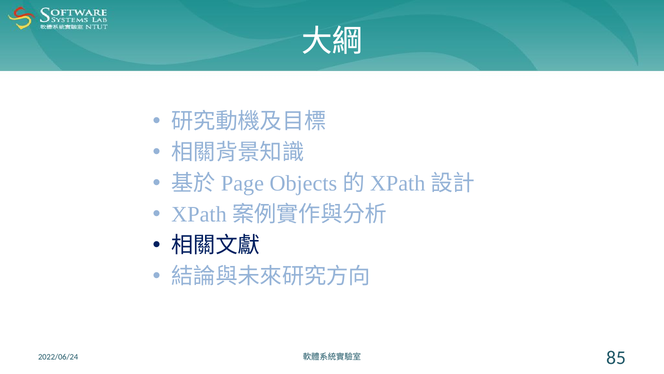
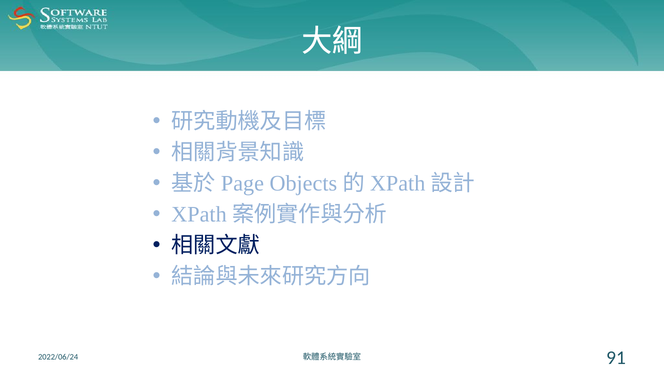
85: 85 -> 91 (616, 357)
